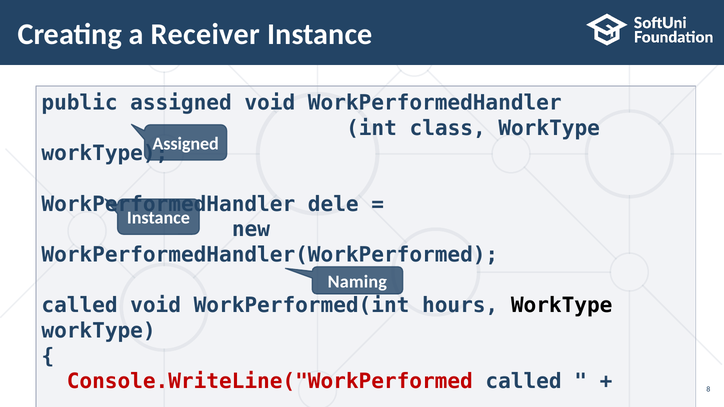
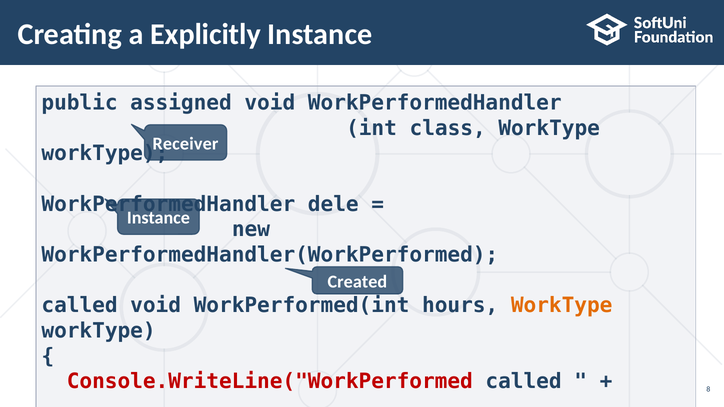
Receiver: Receiver -> Explicitly (206, 34)
Assigned: Assigned -> Receiver (185, 144)
Naming: Naming -> Created (357, 282)
WorkType colour: black -> orange (562, 306)
